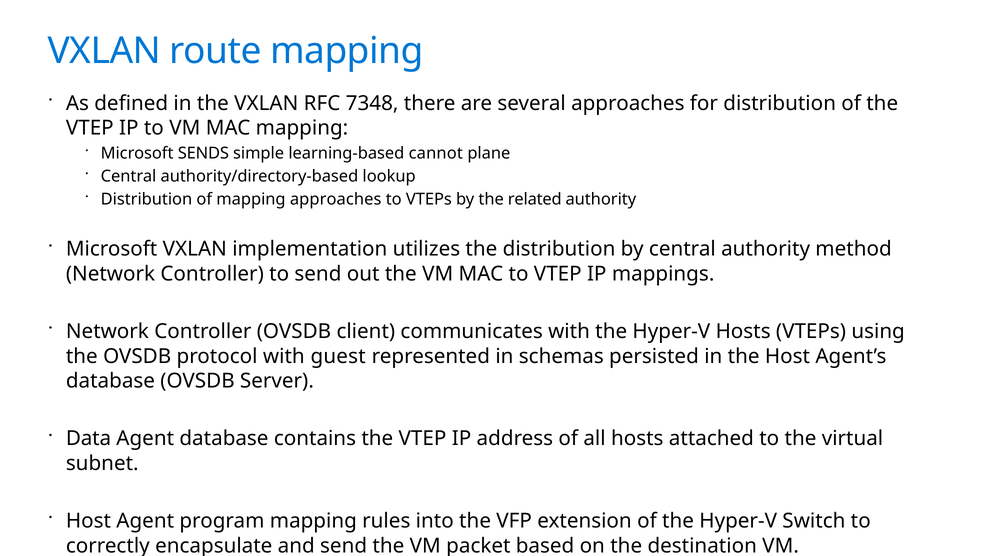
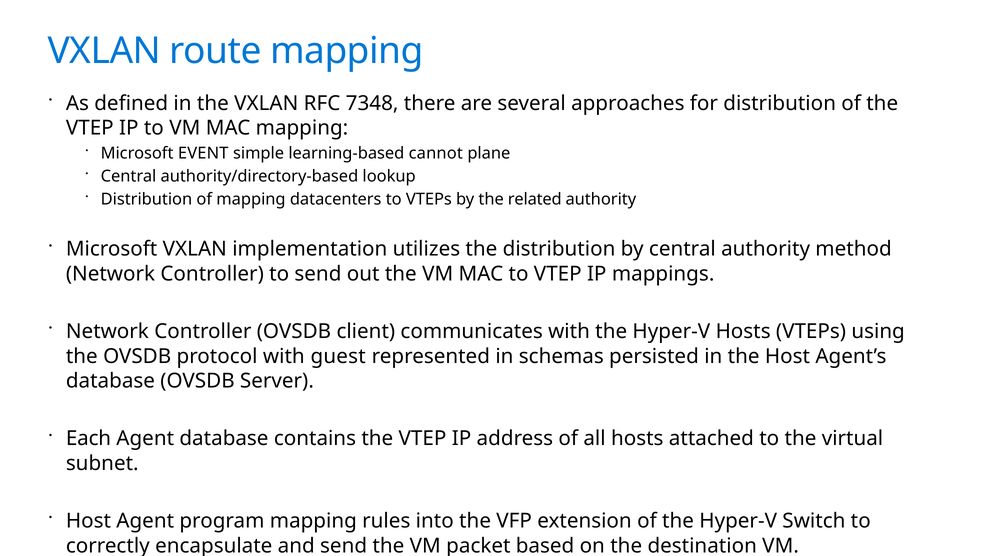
SENDS: SENDS -> EVENT (203, 153)
mapping approaches: approaches -> datacenters (336, 200)
Data: Data -> Each (89, 439)
